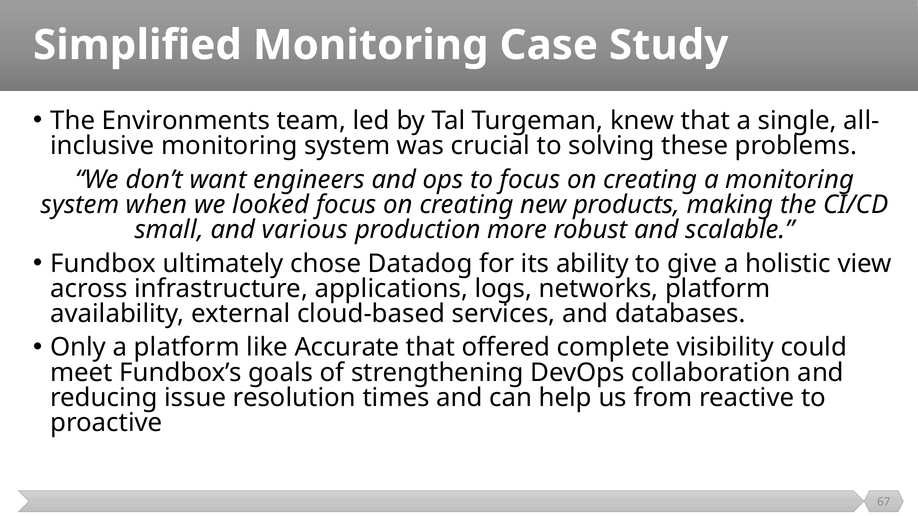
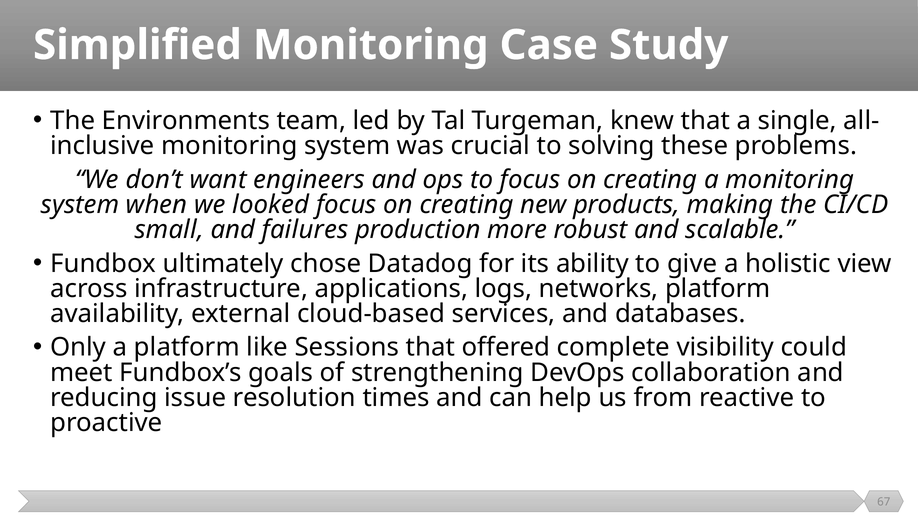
various: various -> failures (305, 230)
Accurate: Accurate -> Sessions (347, 348)
